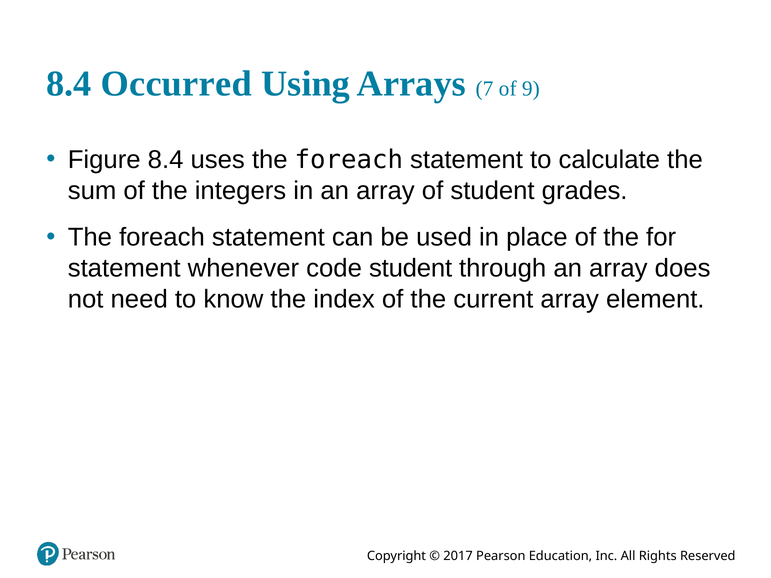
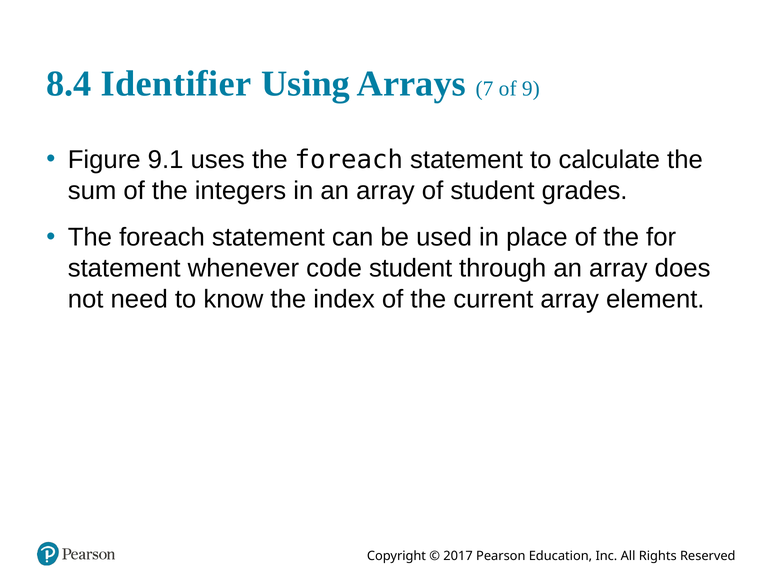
Occurred: Occurred -> Identifier (176, 84)
Figure 8.4: 8.4 -> 9.1 (166, 160)
